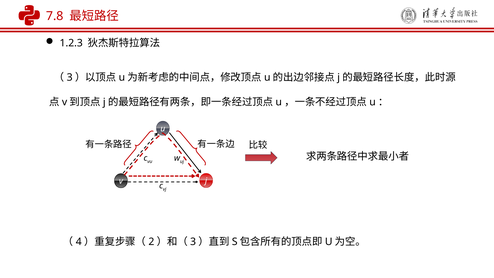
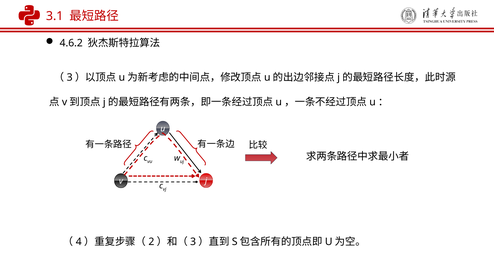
7.8: 7.8 -> 3.1 (55, 16)
1.2.3: 1.2.3 -> 4.6.2 (71, 43)
